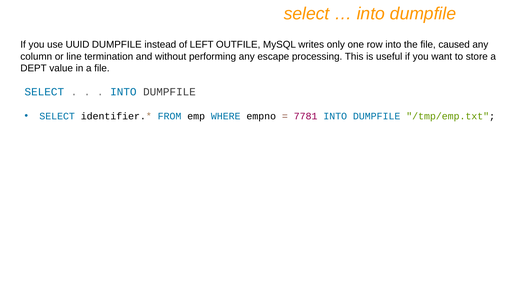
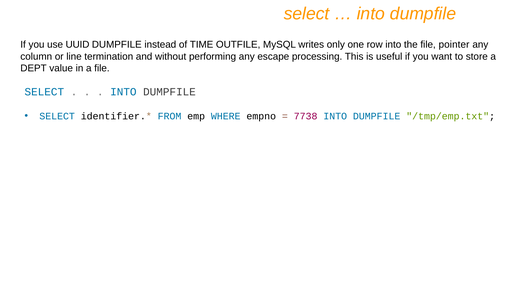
LEFT: LEFT -> TIME (202, 45)
caused: caused -> pointer (454, 45)
7781: 7781 -> 7738 (306, 116)
